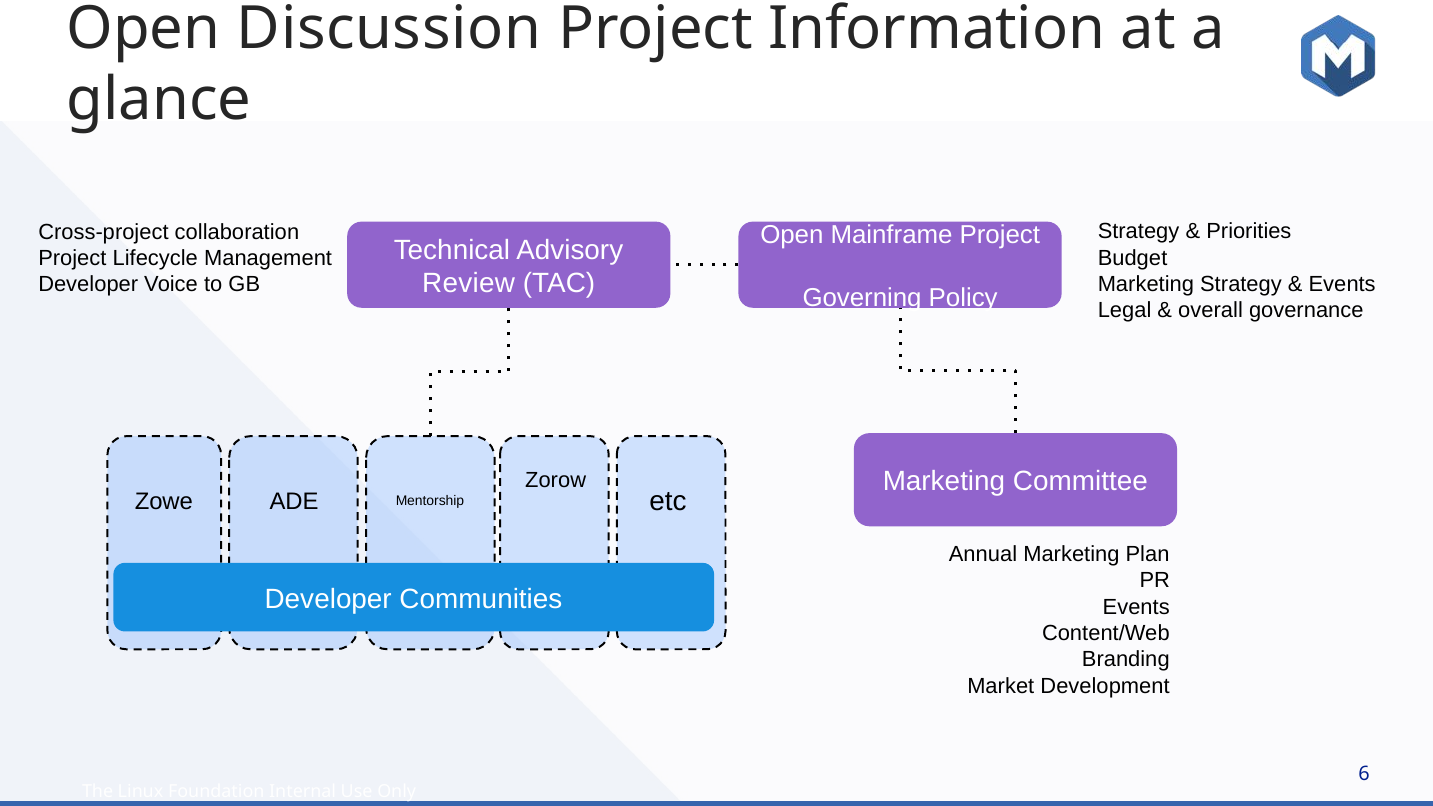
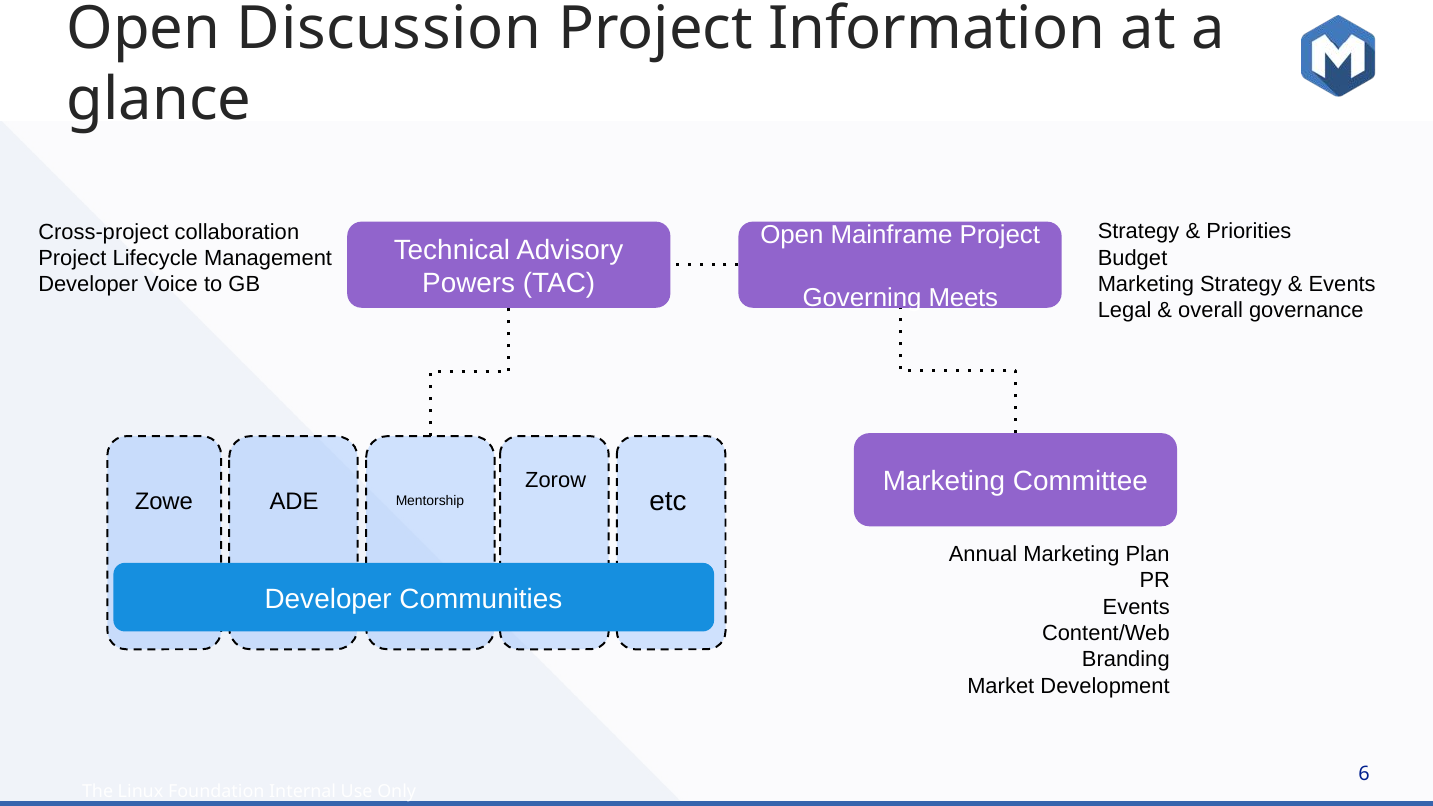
Review: Review -> Powers (469, 283)
Policy: Policy -> Meets (963, 298)
